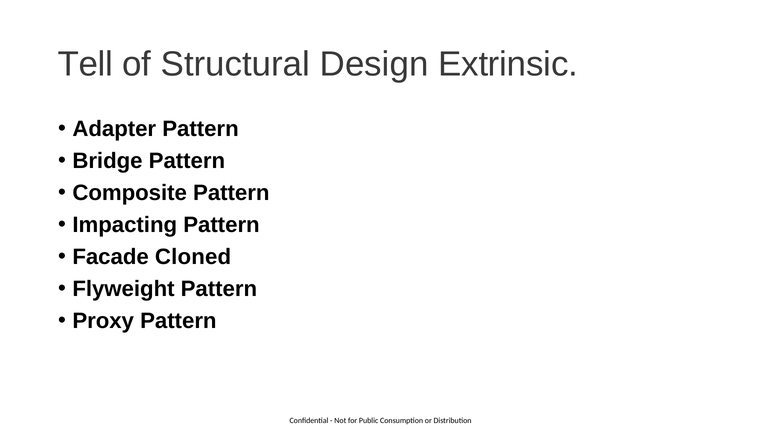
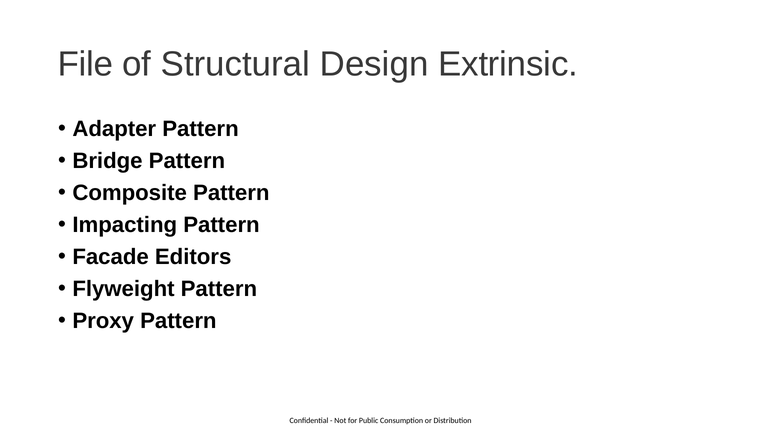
Tell: Tell -> File (85, 64)
Cloned: Cloned -> Editors (193, 257)
